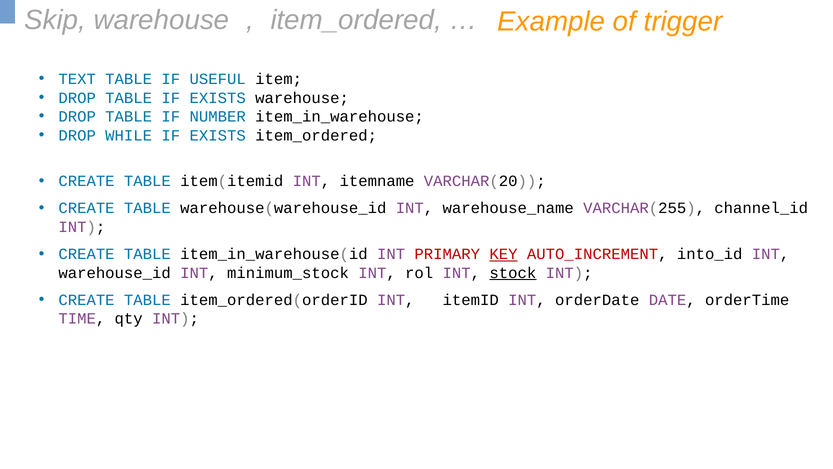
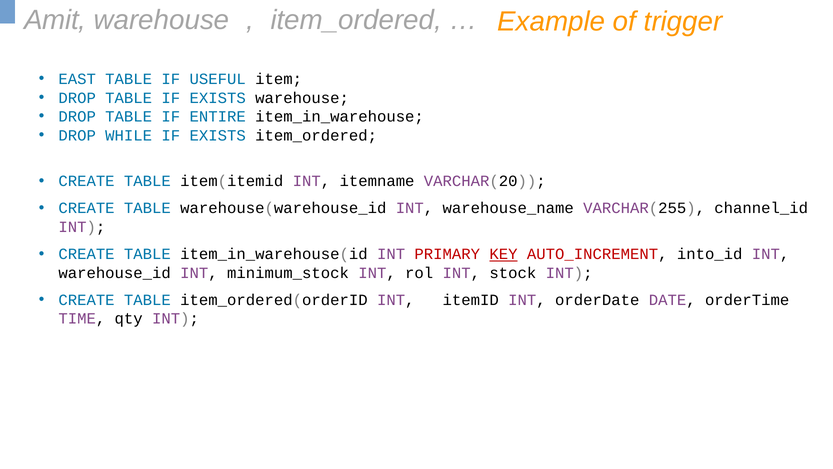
Skip: Skip -> Amit (55, 20)
TEXT: TEXT -> EAST (77, 79)
NUMBER: NUMBER -> ENTIRE (218, 117)
stock underline: present -> none (513, 273)
